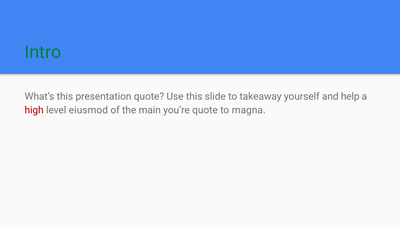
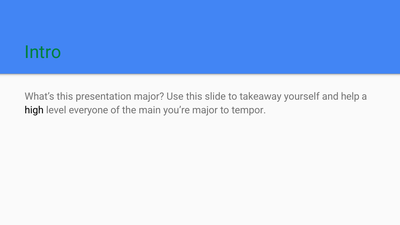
presentation quote: quote -> major (149, 96)
high colour: red -> black (34, 110)
eiusmod: eiusmod -> everyone (88, 110)
you’re quote: quote -> major (205, 110)
magna: magna -> tempor (249, 110)
